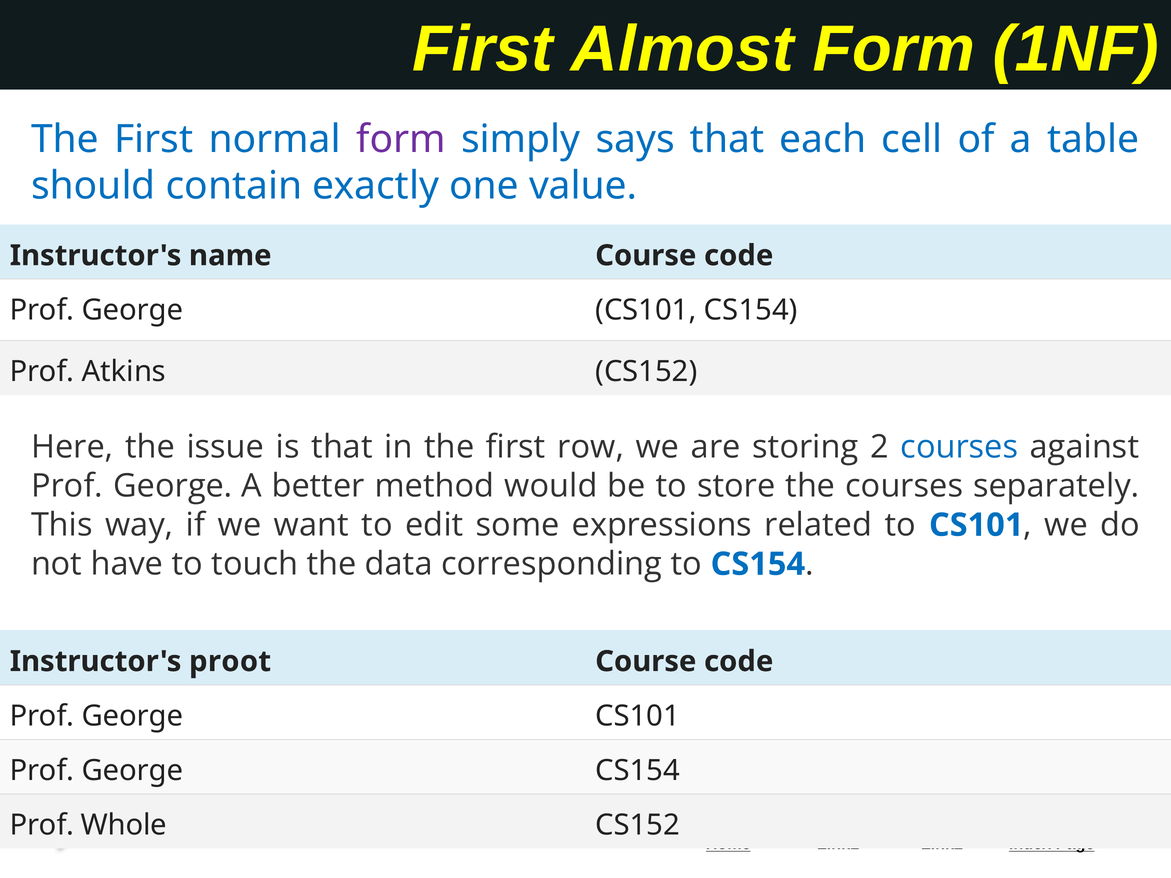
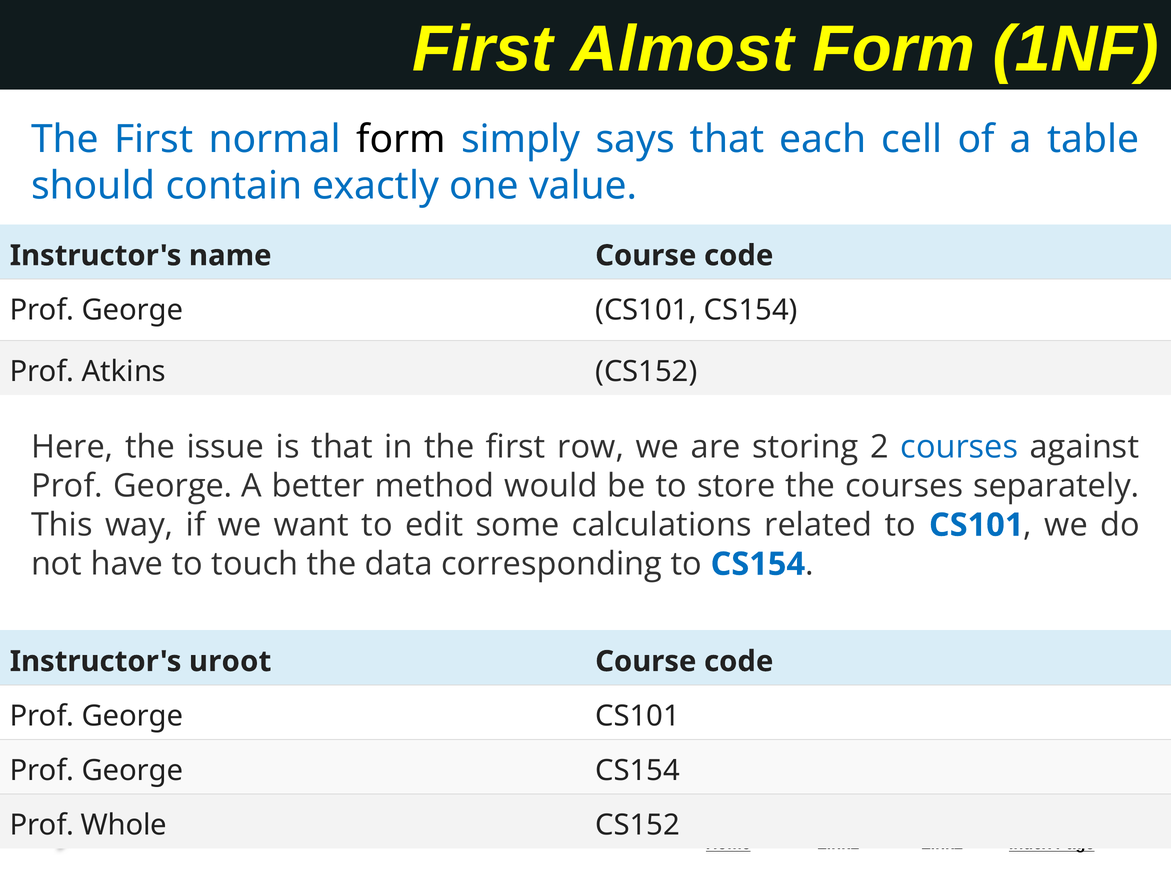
form colour: purple -> black (401, 139)
expressions: expressions -> calculations (662, 525)
proot: proot -> uroot (230, 662)
